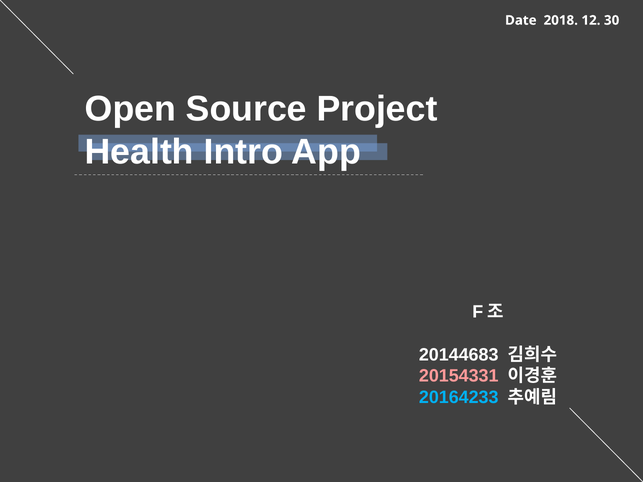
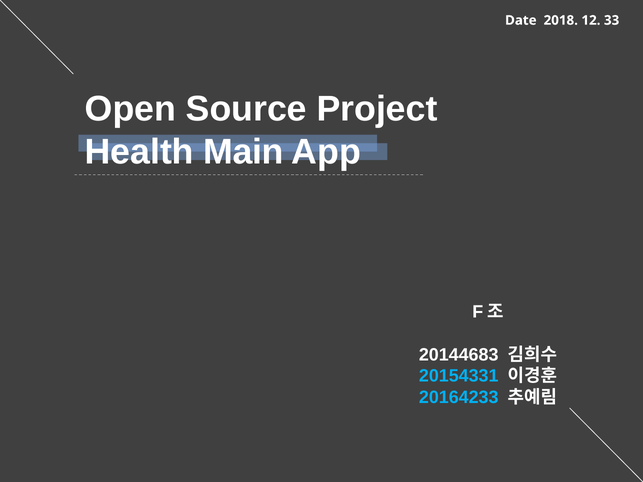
30: 30 -> 33 (612, 20)
Intro: Intro -> Main (243, 152)
20154331 colour: pink -> light blue (459, 376)
